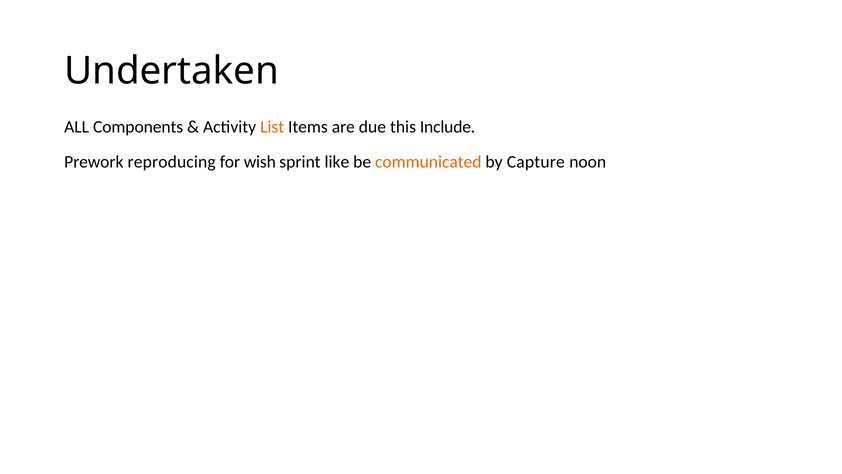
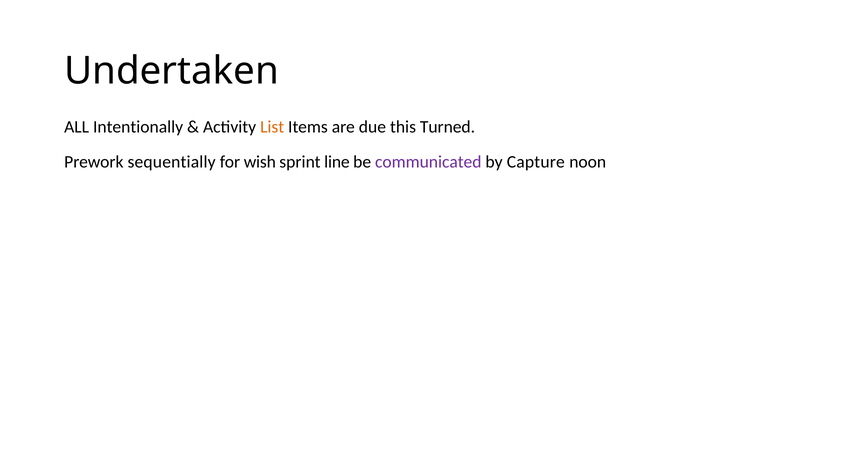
Components: Components -> Intentionally (138, 127)
Include: Include -> Turned (448, 127)
reproducing: reproducing -> sequentially (172, 162)
like: like -> line (337, 162)
communicated colour: orange -> purple (428, 162)
